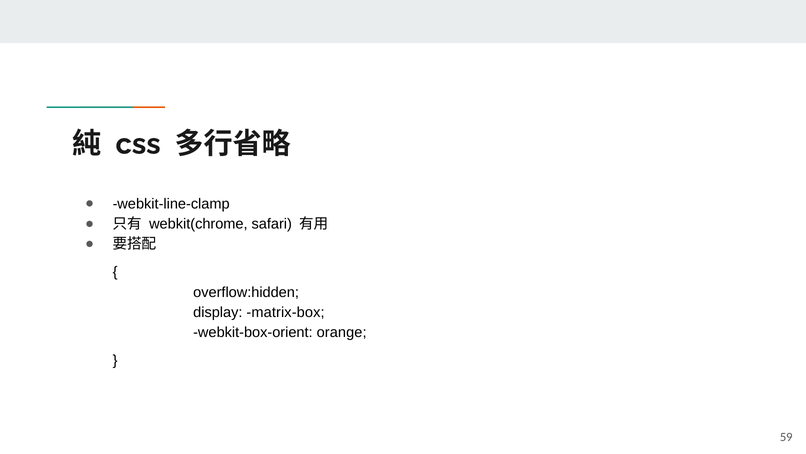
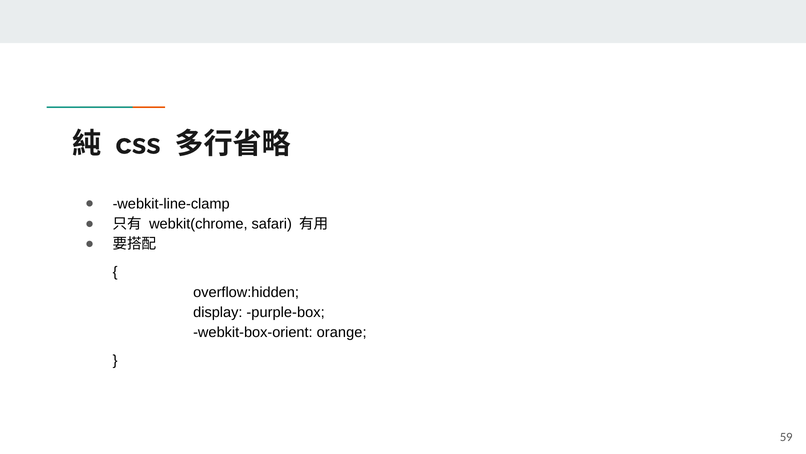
matrix-box: matrix-box -> purple-box (286, 312)
